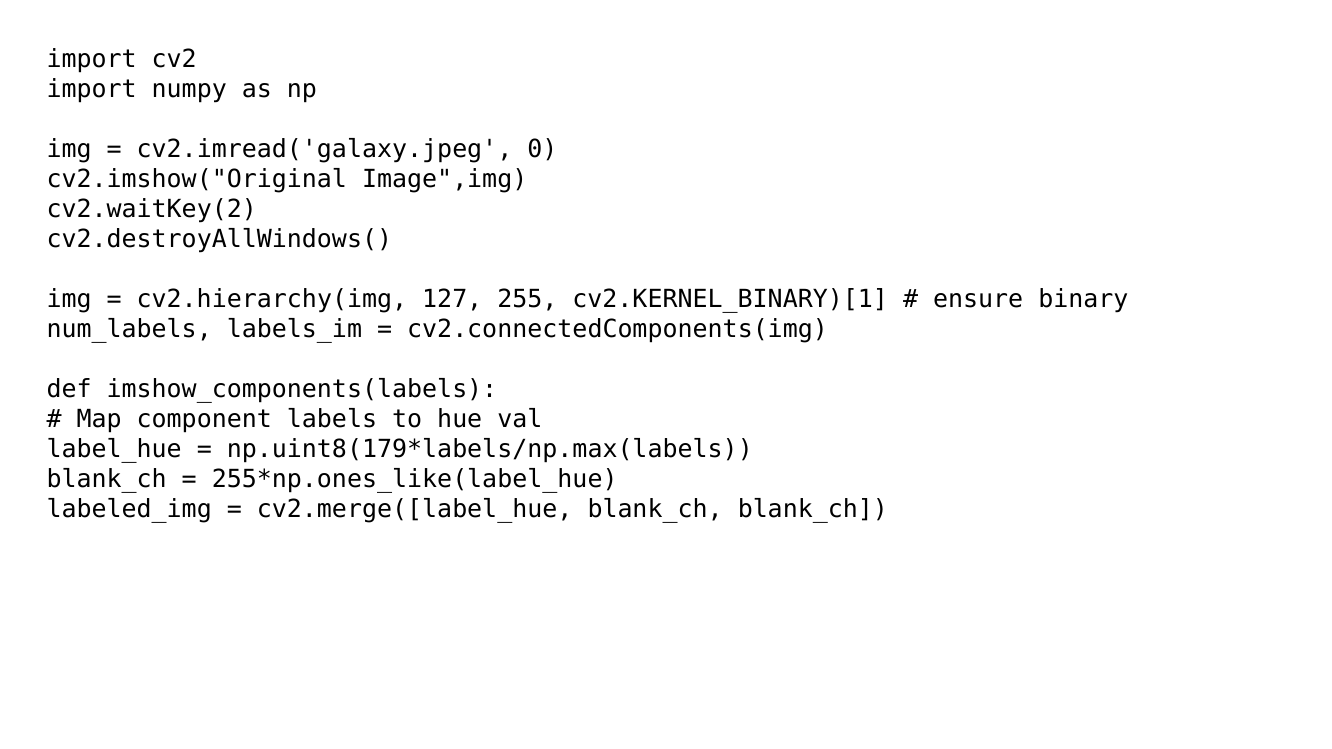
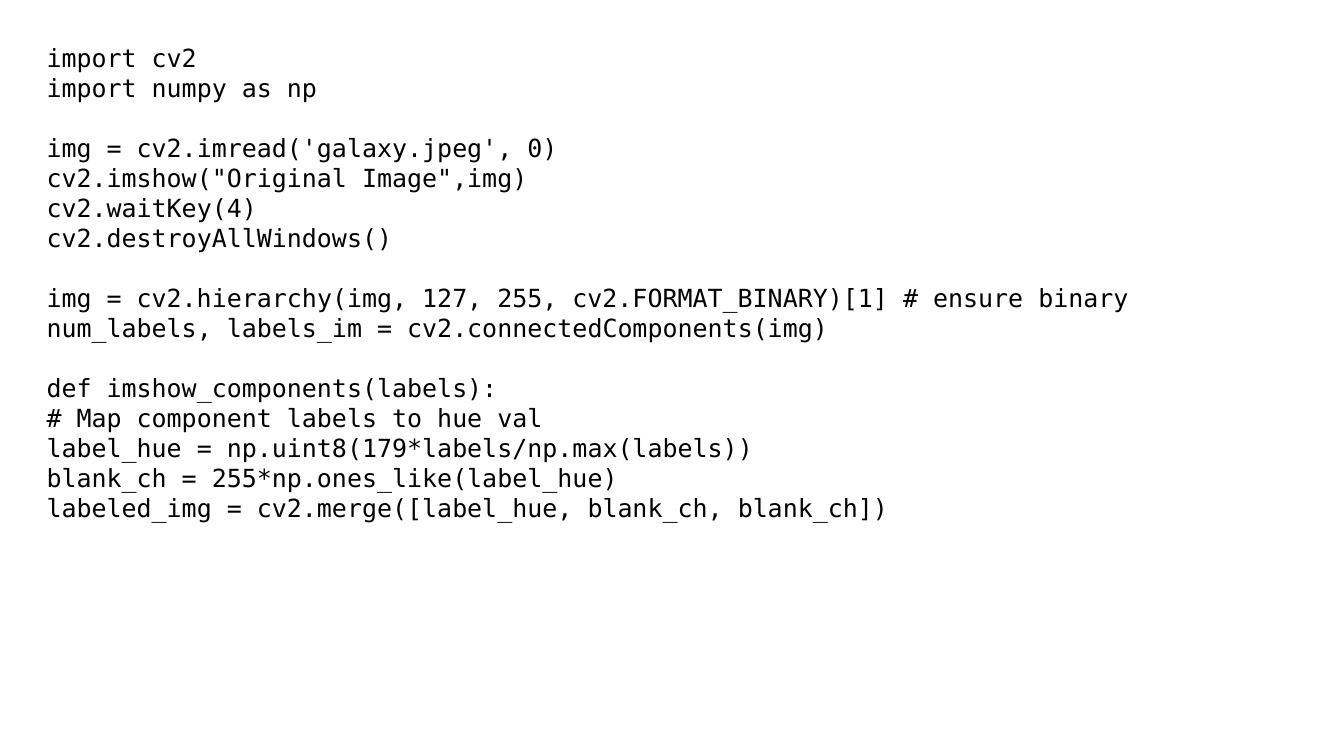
cv2.waitKey(2: cv2.waitKey(2 -> cv2.waitKey(4 (152, 209)
cv2.KERNEL_BINARY)[1: cv2.KERNEL_BINARY)[1 -> cv2.FORMAT_BINARY)[1 (730, 299)
